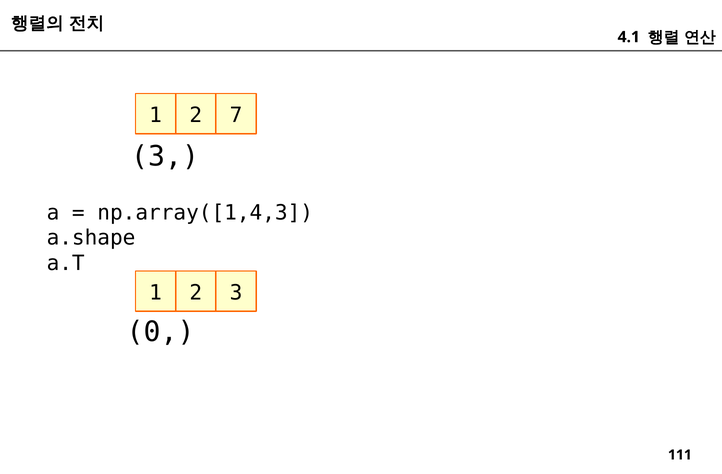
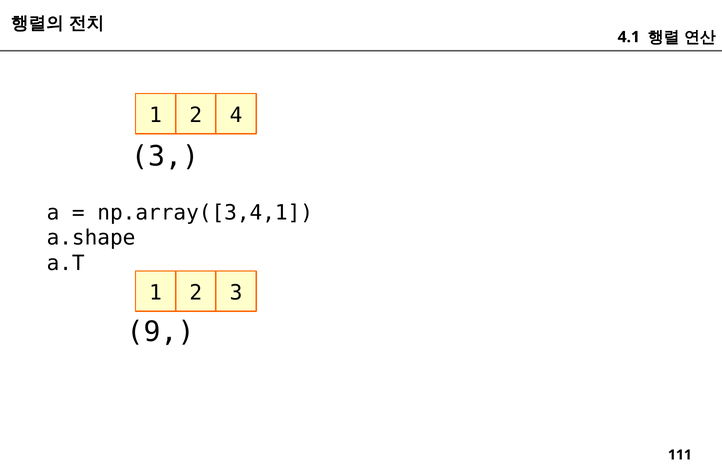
7: 7 -> 4 (236, 115)
np.array([1,4,3: np.array([1,4,3 -> np.array([3,4,1 (205, 213)
0: 0 -> 9 (161, 332)
